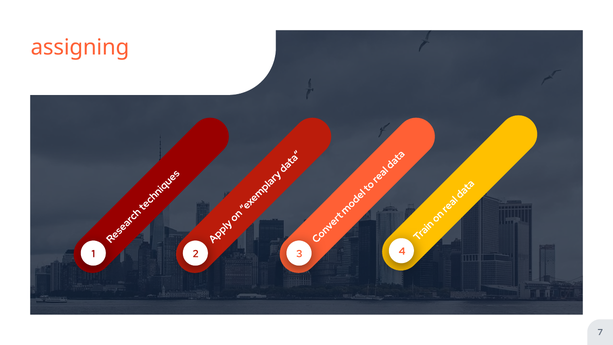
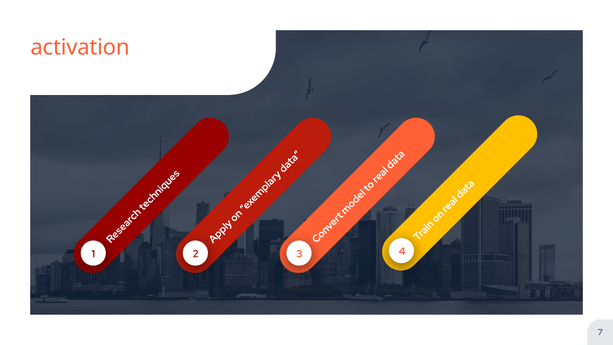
assigning: assigning -> activation (80, 47)
